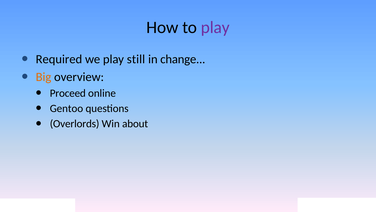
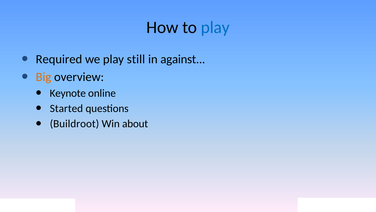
play colour: purple -> blue (215, 27)
change: change -> against (183, 59)
Proceed: Proceed -> Keynote (68, 93)
Gentoo: Gentoo -> Started (66, 108)
Overlords: Overlords -> Buildroot (74, 124)
